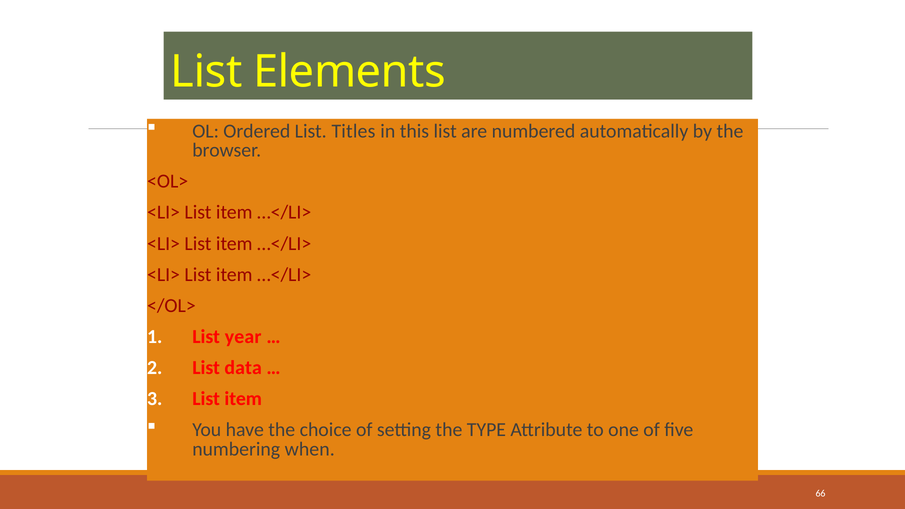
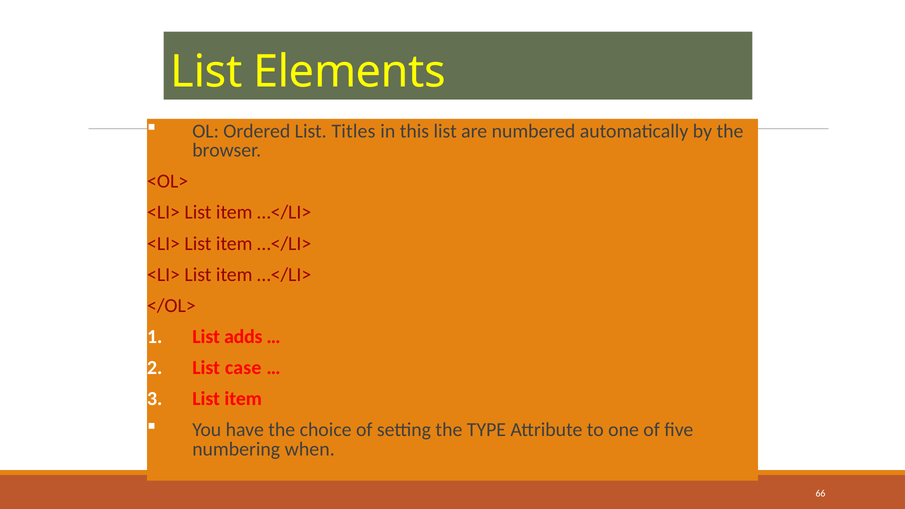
year: year -> adds (243, 337)
data: data -> case (243, 368)
